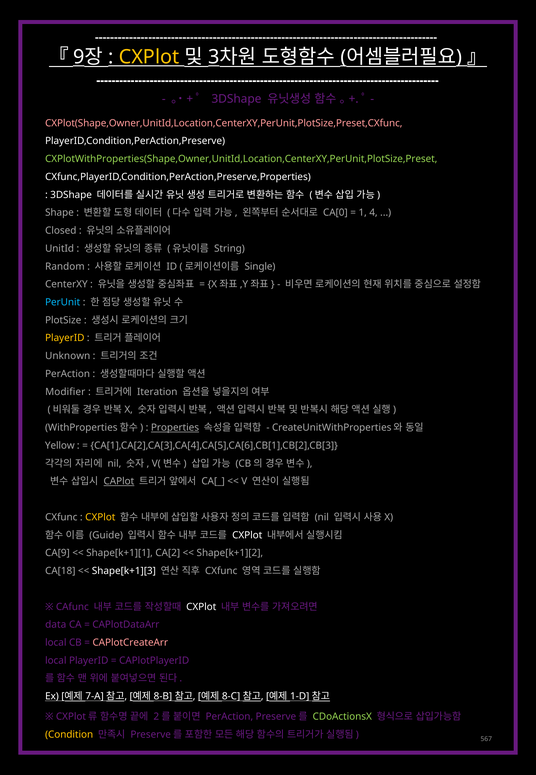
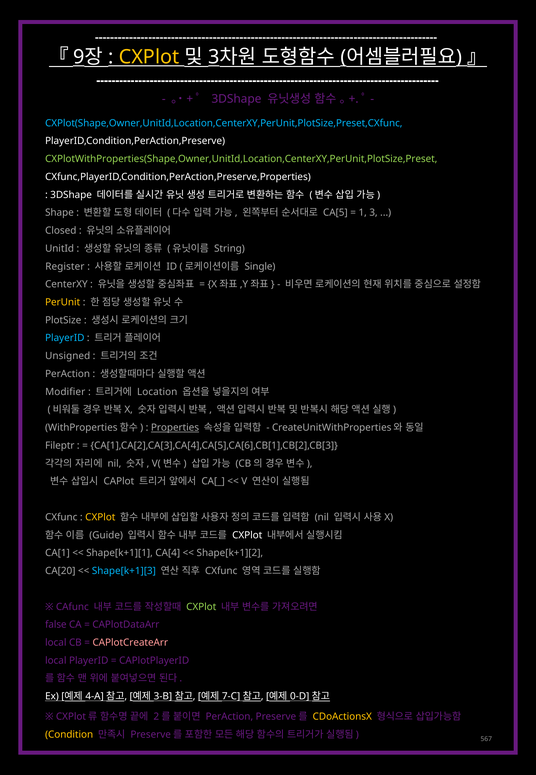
CXPlot(Shape,Owner,UnitId,Location,CenterXY,PerUnit,PlotSize,Preset,CXfunc colour: pink -> light blue (224, 123)
CA[0: CA[0 -> CA[5 (335, 212)
1 4: 4 -> 3 (373, 212)
Random: Random -> Register (65, 266)
PerUnit colour: light blue -> yellow (63, 302)
PlayerID colour: yellow -> light blue (65, 338)
Unknown: Unknown -> Unsigned (68, 356)
Iteration: Iteration -> Location (157, 391)
Yellow: Yellow -> Fileptr (60, 445)
CAPlot underline: present -> none (119, 481)
CA[9: CA[9 -> CA[1 (57, 552)
CA[2: CA[2 -> CA[4 (168, 552)
CA[18: CA[18 -> CA[20 (60, 570)
Shape[k+1][3 colour: white -> light blue (124, 570)
CXPlot colour: white -> light green (201, 606)
data: data -> false (56, 624)
7-A: 7-A -> 4-A (95, 696)
8-B: 8-B -> 3-B (163, 696)
8-C: 8-C -> 7-C (231, 696)
1-D: 1-D -> 0-D (300, 696)
CDoActionsX colour: light green -> yellow (342, 716)
